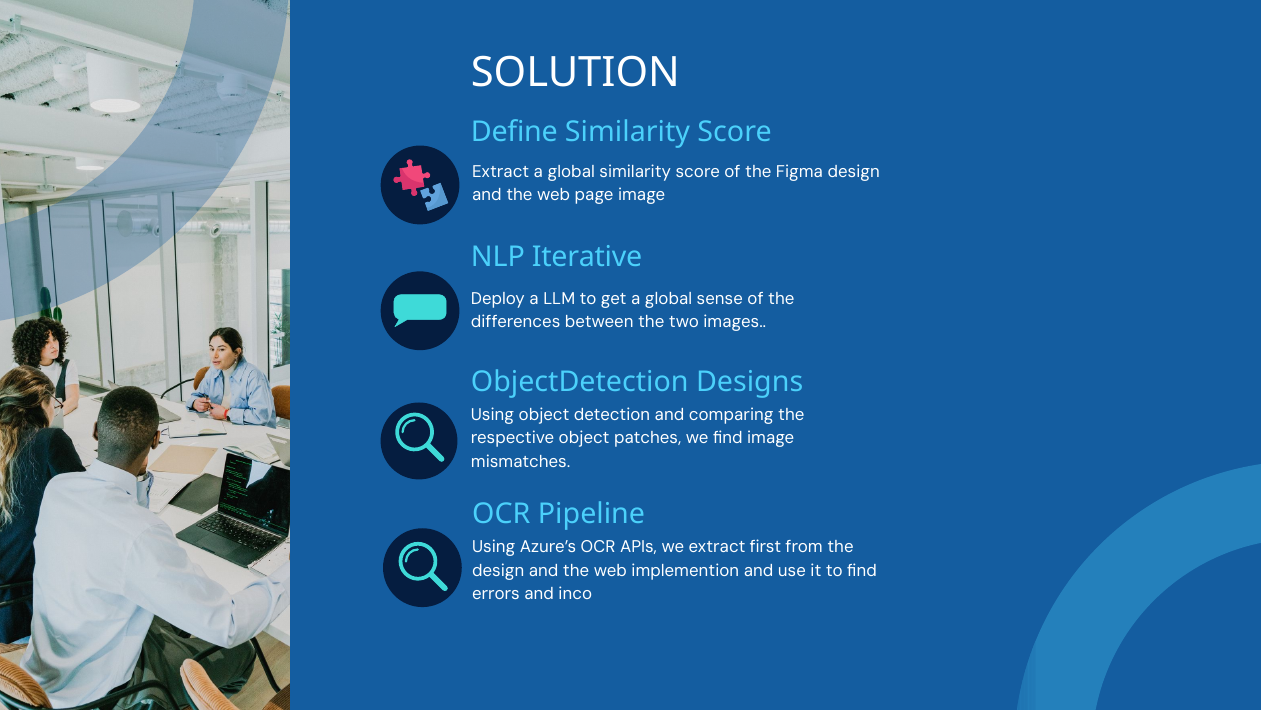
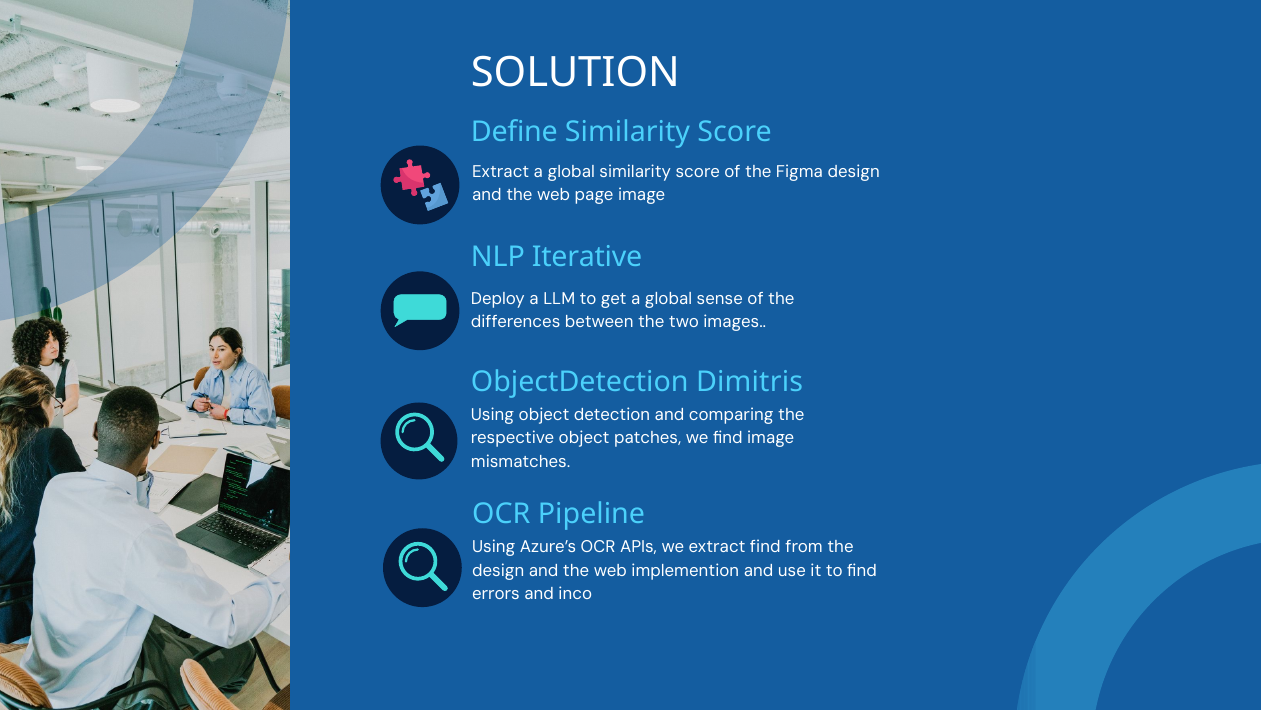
Designs: Designs -> Dimitris (750, 382)
extract first: first -> find (765, 547)
